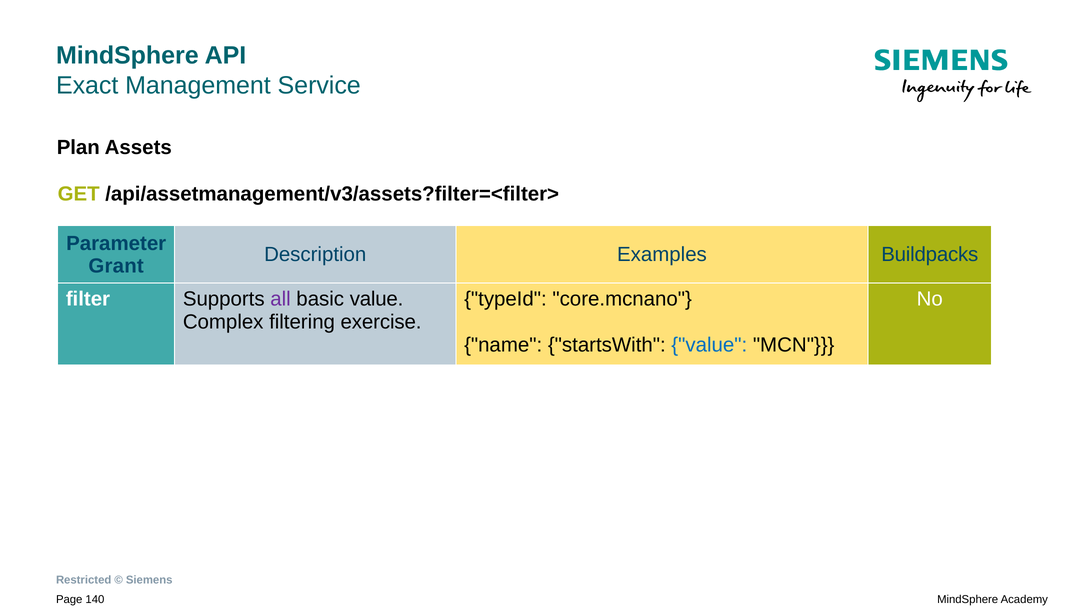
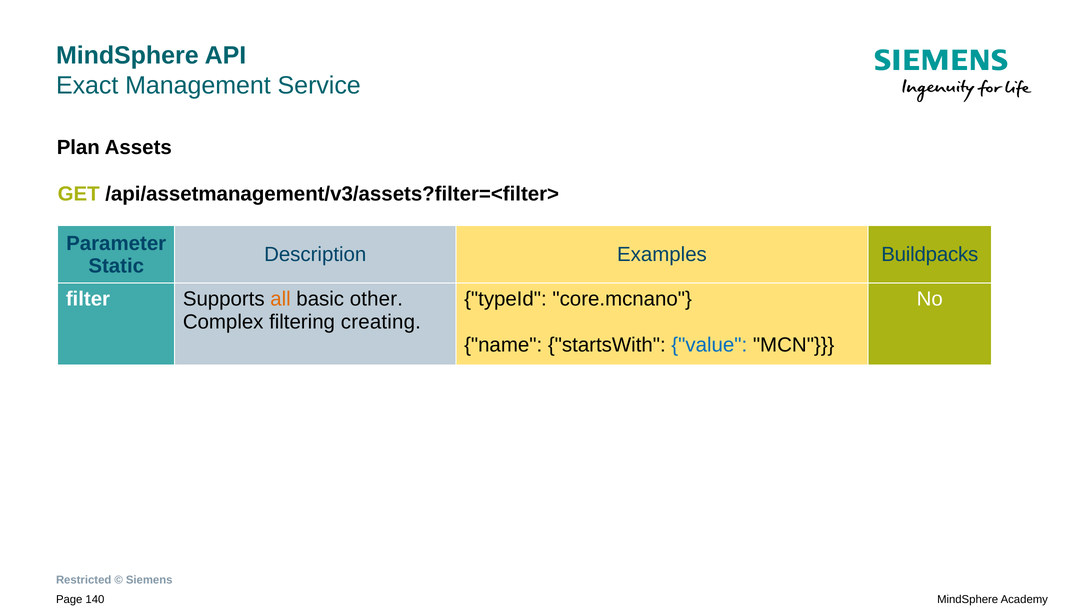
Grant: Grant -> Static (116, 266)
all colour: purple -> orange (281, 299)
basic value: value -> other (376, 299)
exercise: exercise -> creating (381, 322)
